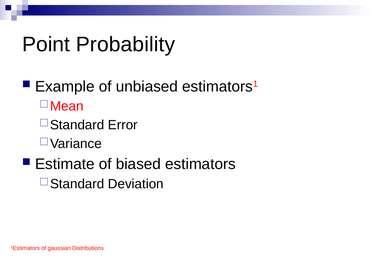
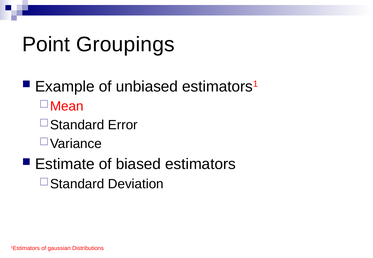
Probability: Probability -> Groupings (125, 44)
